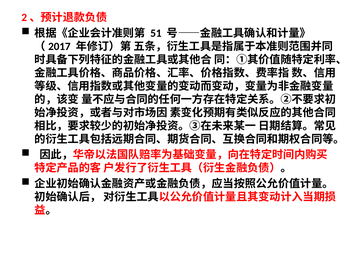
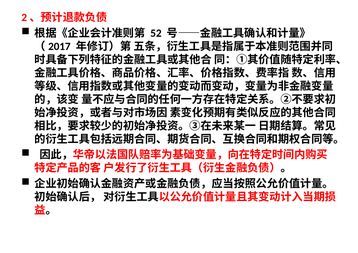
51: 51 -> 52 (156, 33)
